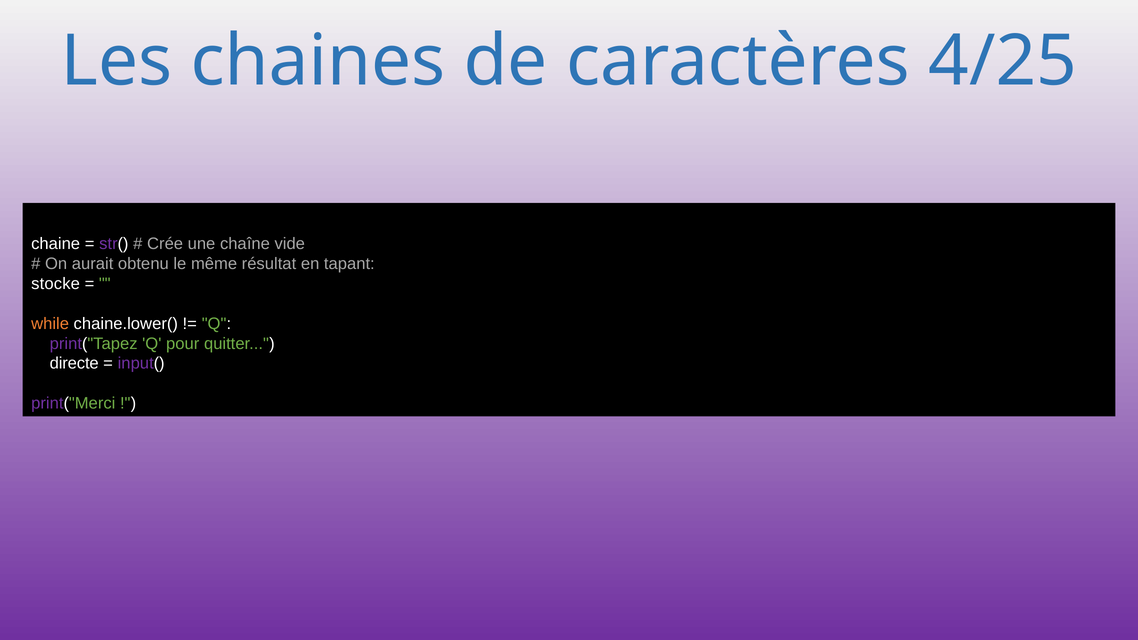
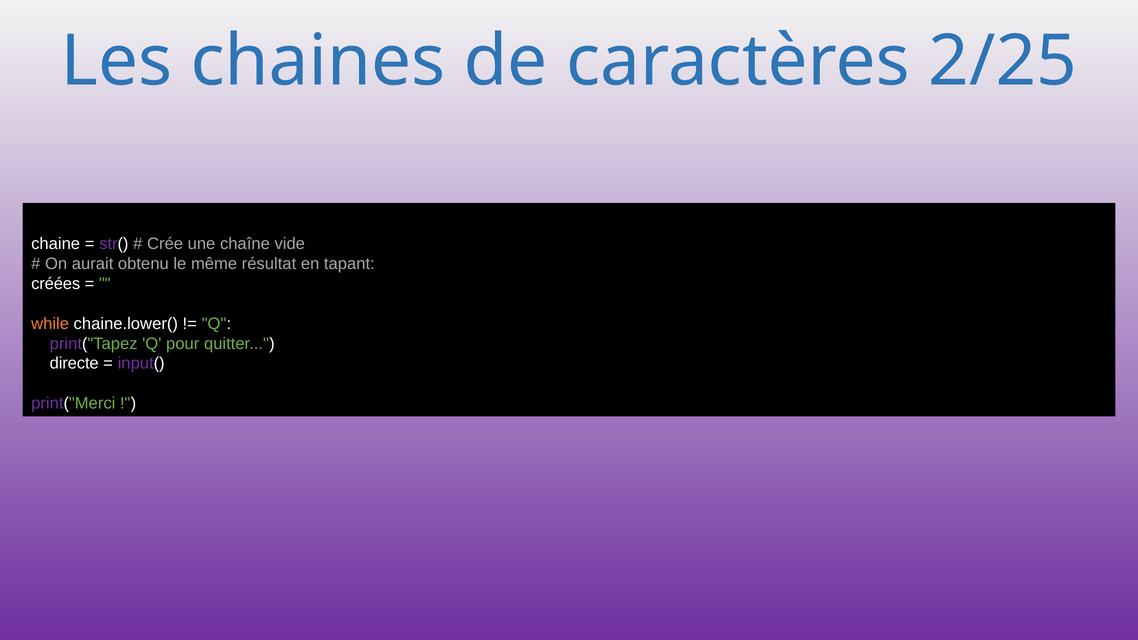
4/25: 4/25 -> 2/25 (1003, 61)
stocke: stocke -> créées (56, 284)
